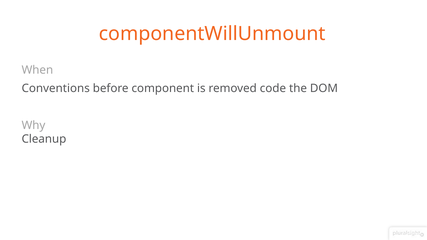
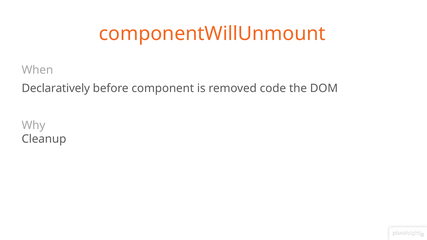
Conventions: Conventions -> Declaratively (56, 88)
